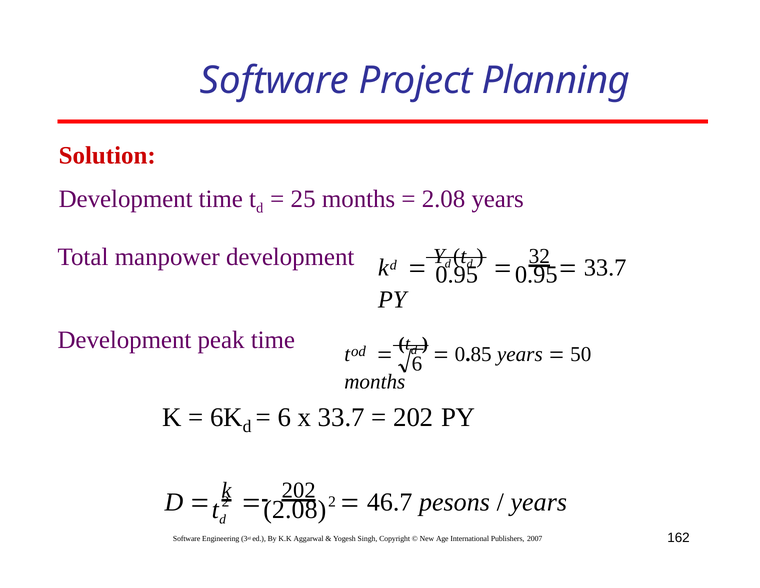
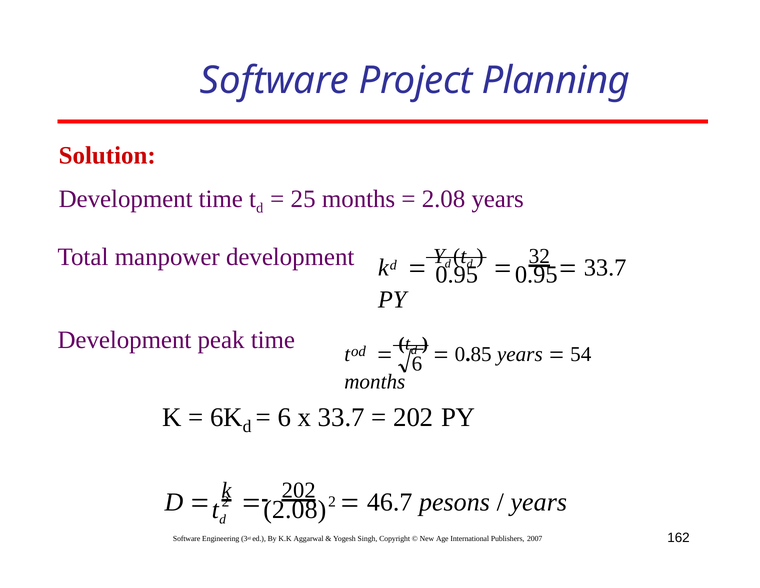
50: 50 -> 54 (581, 354)
